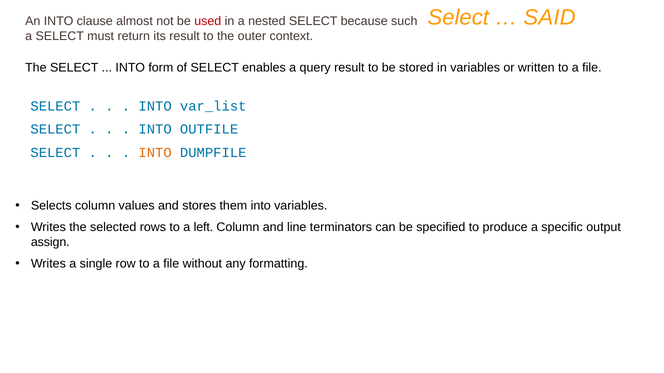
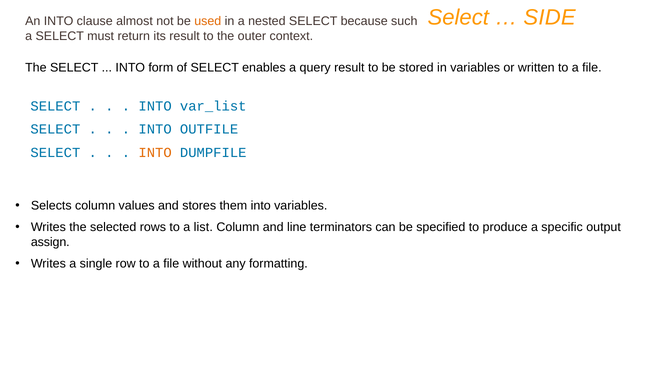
SAID: SAID -> SIDE (550, 17)
used colour: red -> orange (208, 21)
left: left -> list (203, 227)
